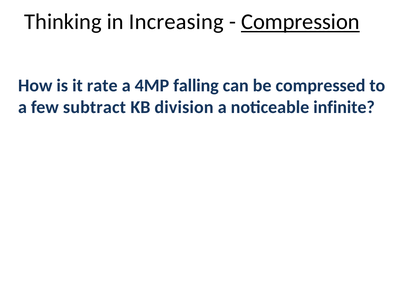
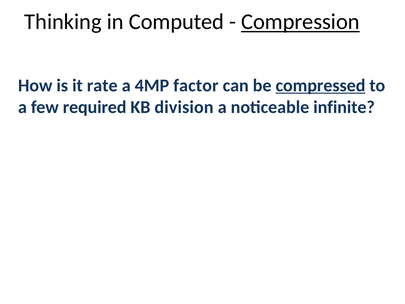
Increasing: Increasing -> Computed (176, 22)
falling: falling -> factor (196, 85)
compressed underline: none -> present (320, 85)
subtract: subtract -> required (95, 107)
